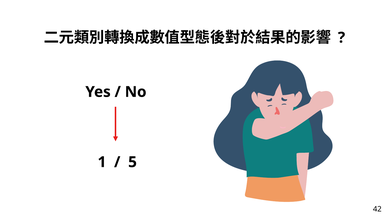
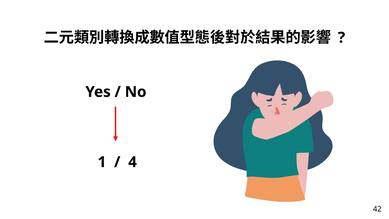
5: 5 -> 4 (133, 162)
